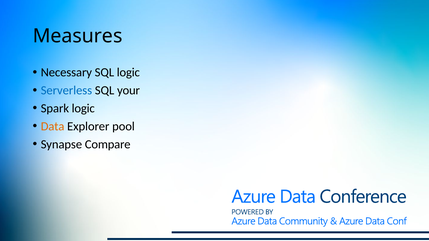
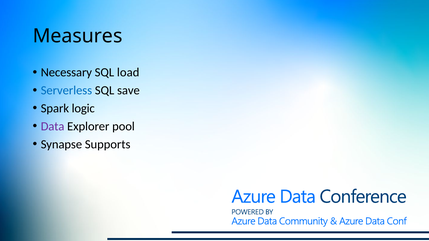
SQL logic: logic -> load (128, 73)
your: your -> save (128, 91)
Data colour: orange -> purple (53, 126)
Compare: Compare -> Supports (108, 144)
